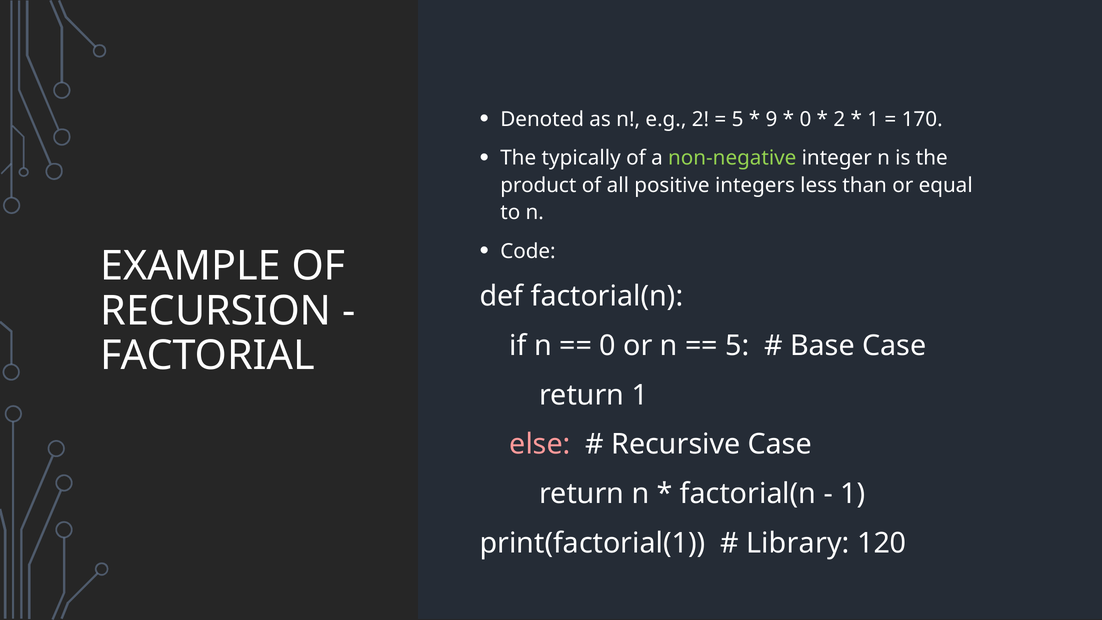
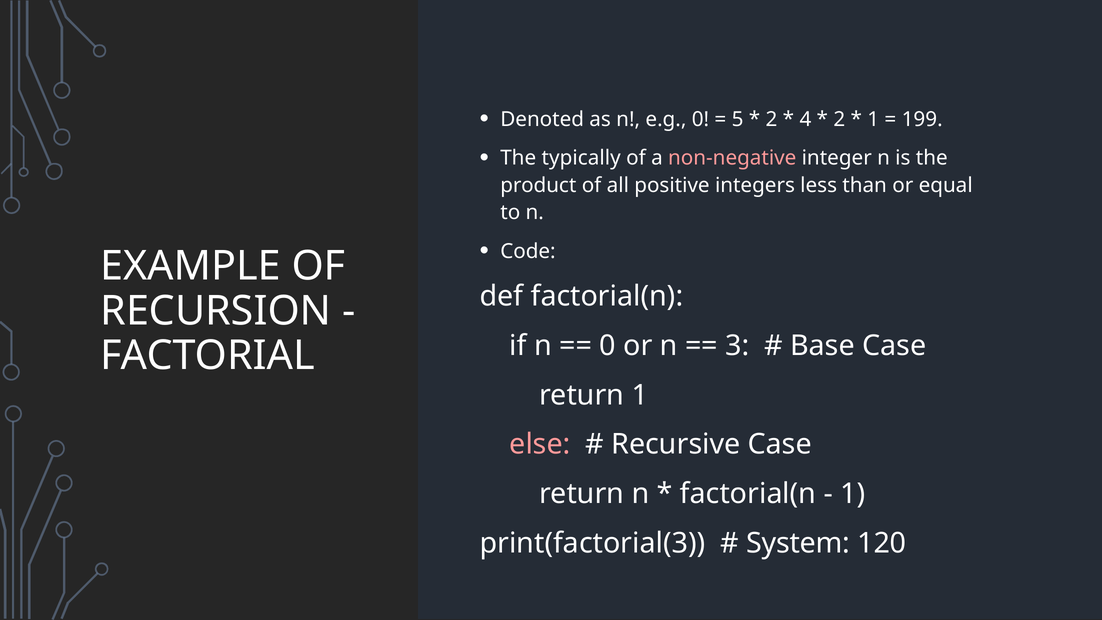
e.g 2: 2 -> 0 (700, 119)
9: 9 -> 2 (771, 119)
0: 0 -> 4 (805, 119)
170: 170 -> 199 (922, 119)
non-negative colour: light green -> pink (732, 158)
5: 5 -> 3 (737, 346)
print(factorial(1: print(factorial(1 -> print(factorial(3 (592, 543)
Library: Library -> System (798, 543)
